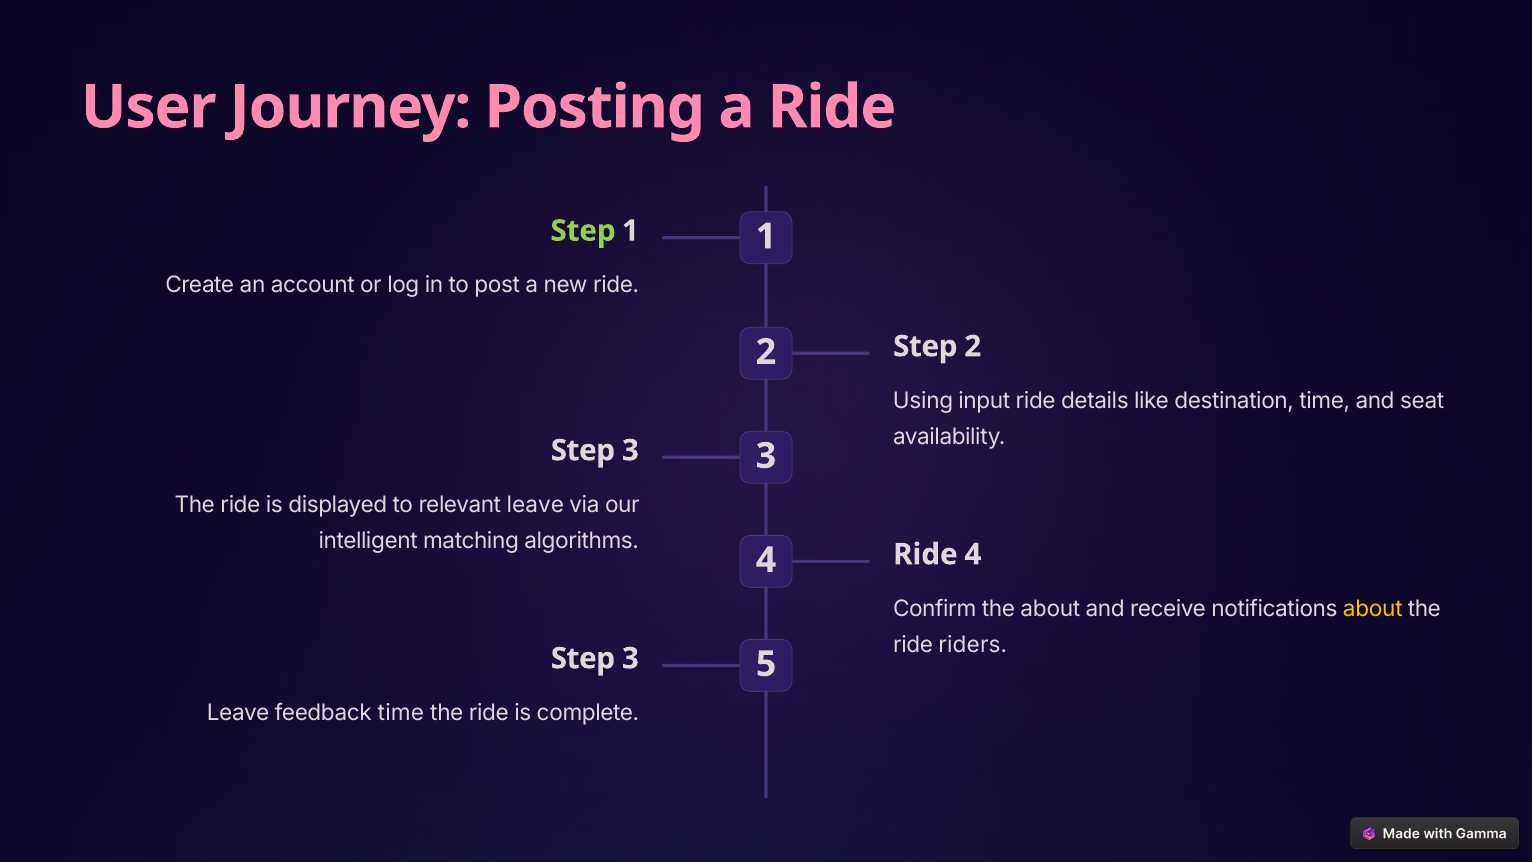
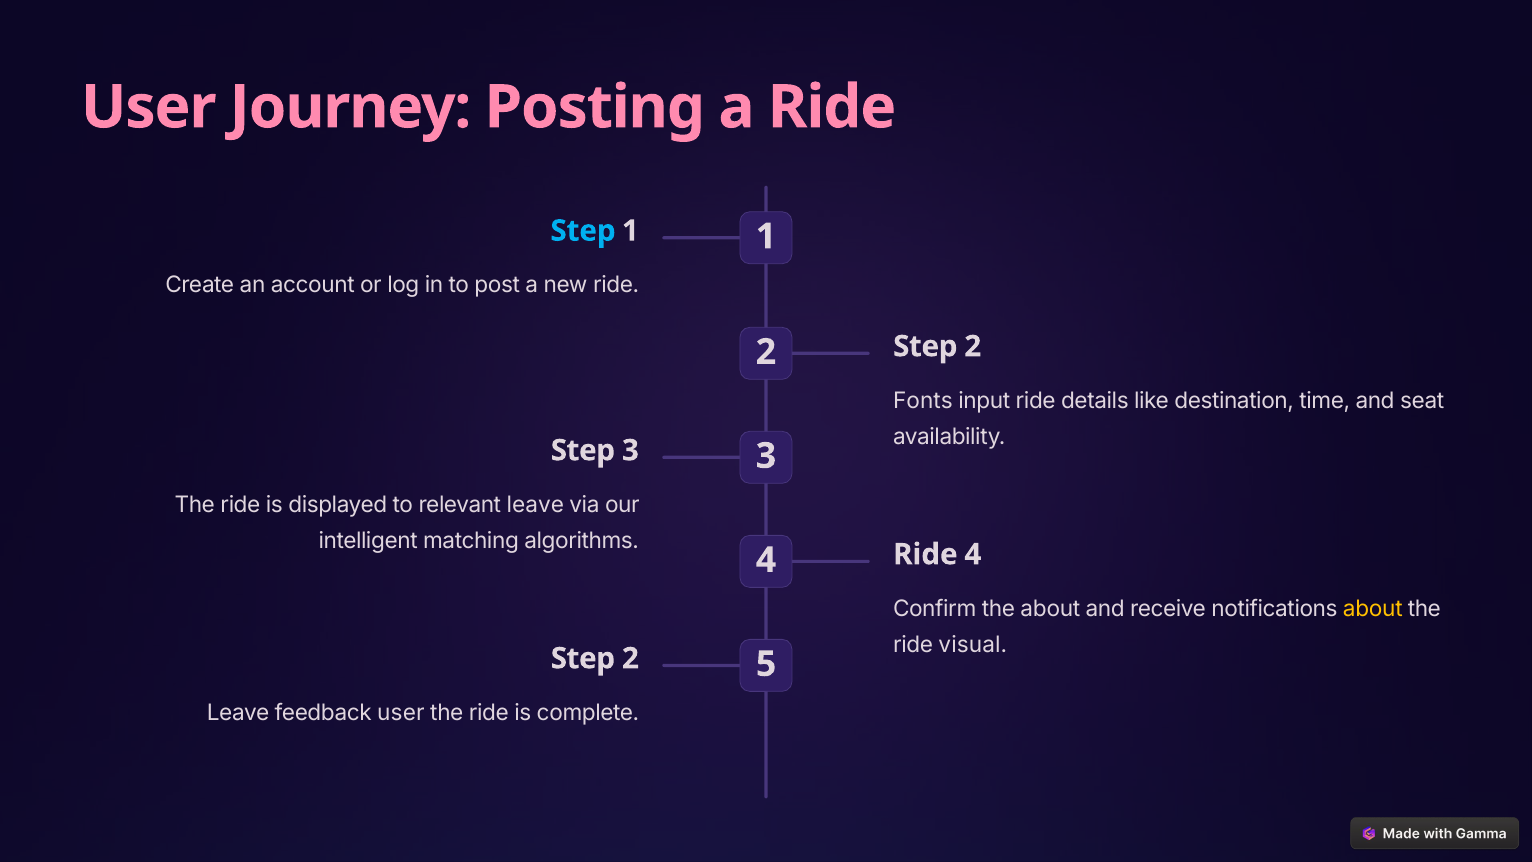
Step colour: light green -> light blue (583, 231)
Using: Using -> Fonts (923, 401)
riders: riders -> visual (973, 645)
3: 3 -> 2 (630, 658)
feedback time: time -> user (401, 713)
